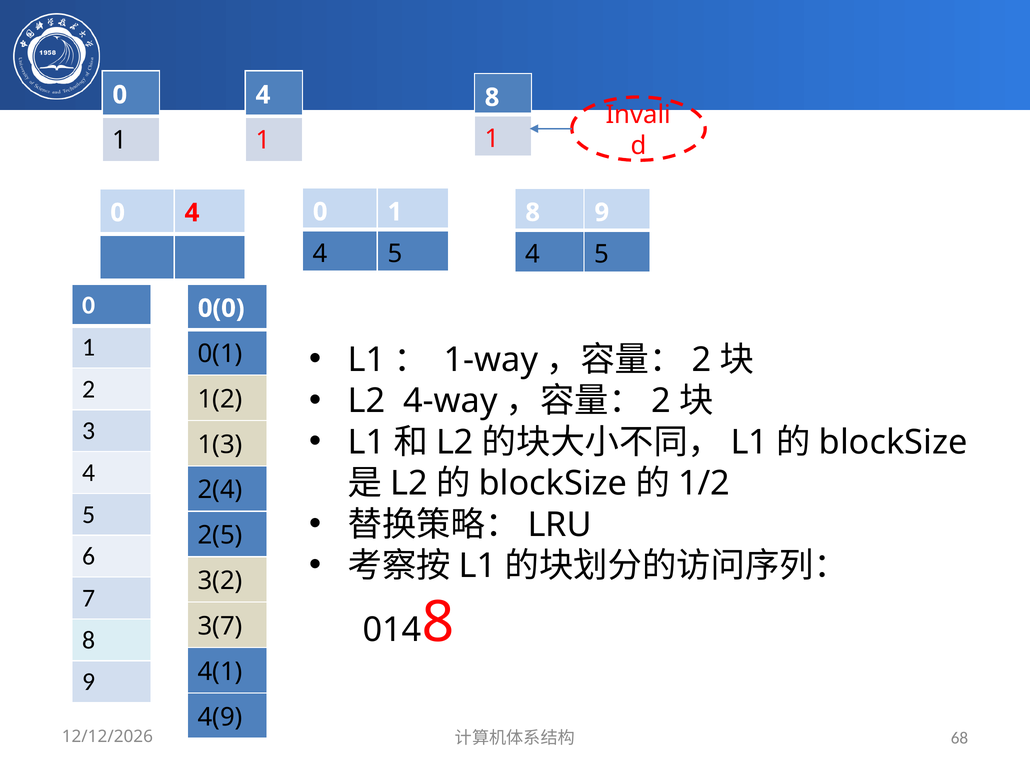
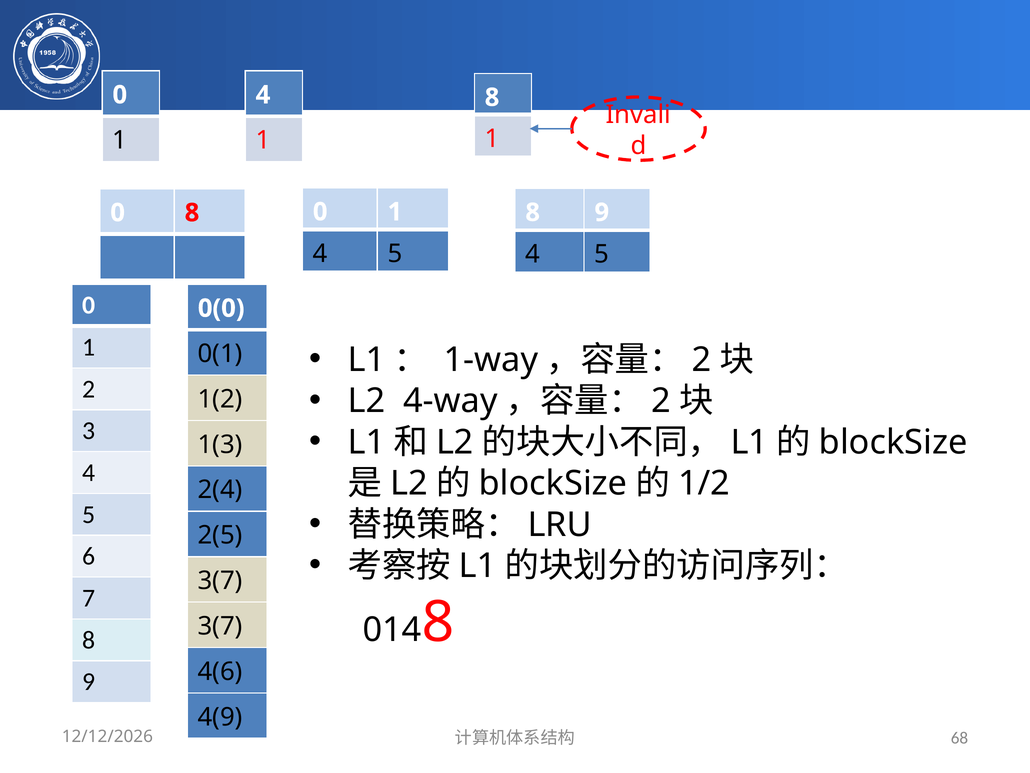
0 4: 4 -> 8 (192, 213)
3(2: 3(2 -> 3(7 (220, 580)
4(1: 4(1 -> 4(6 (220, 671)
